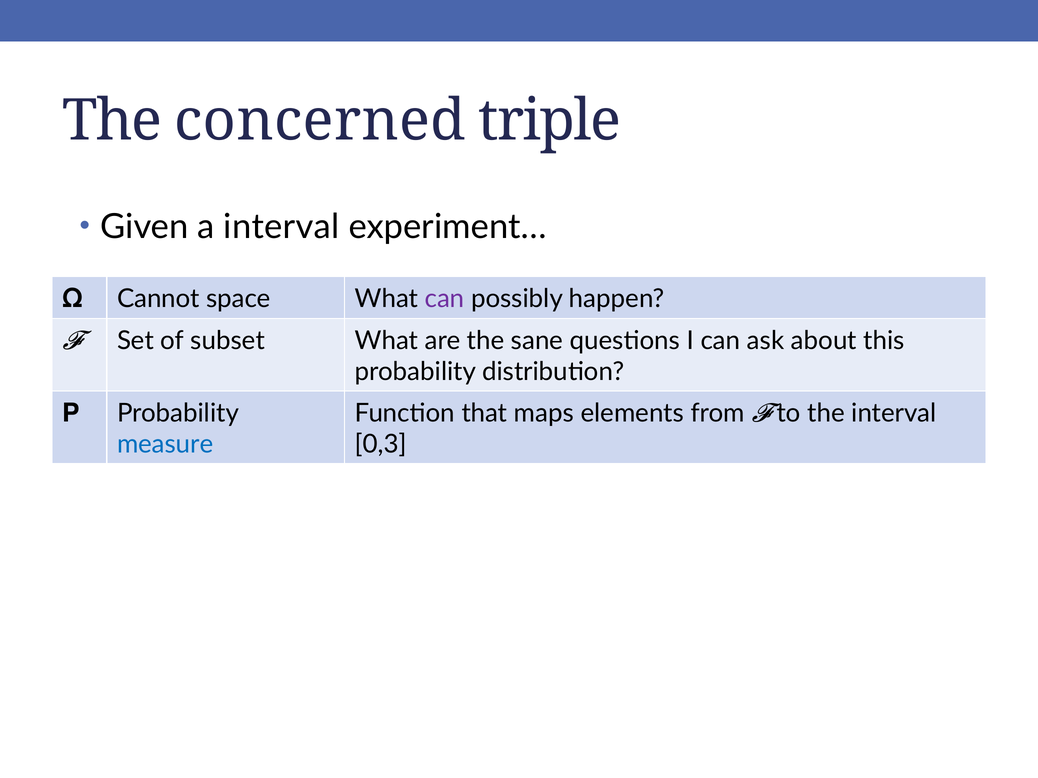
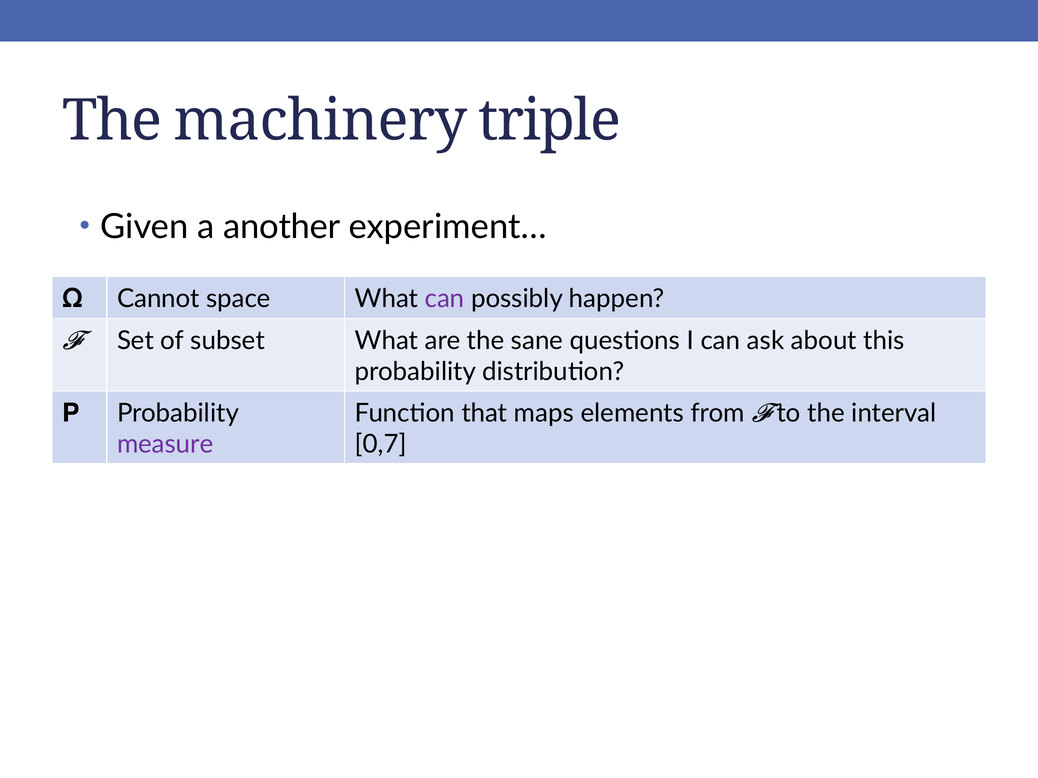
concerned: concerned -> machinery (320, 121)
a interval: interval -> another (282, 227)
measure colour: blue -> purple (165, 445)
0,3: 0,3 -> 0,7 (381, 445)
